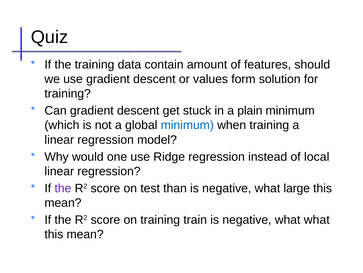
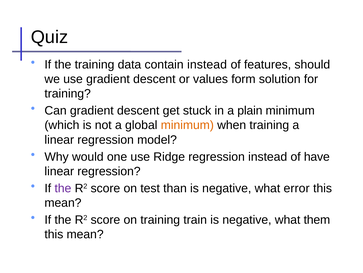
contain amount: amount -> instead (207, 64)
minimum colour: blue -> orange (187, 125)
local: local -> have (317, 156)
large: large -> error (297, 188)
what what: what -> them (317, 219)
